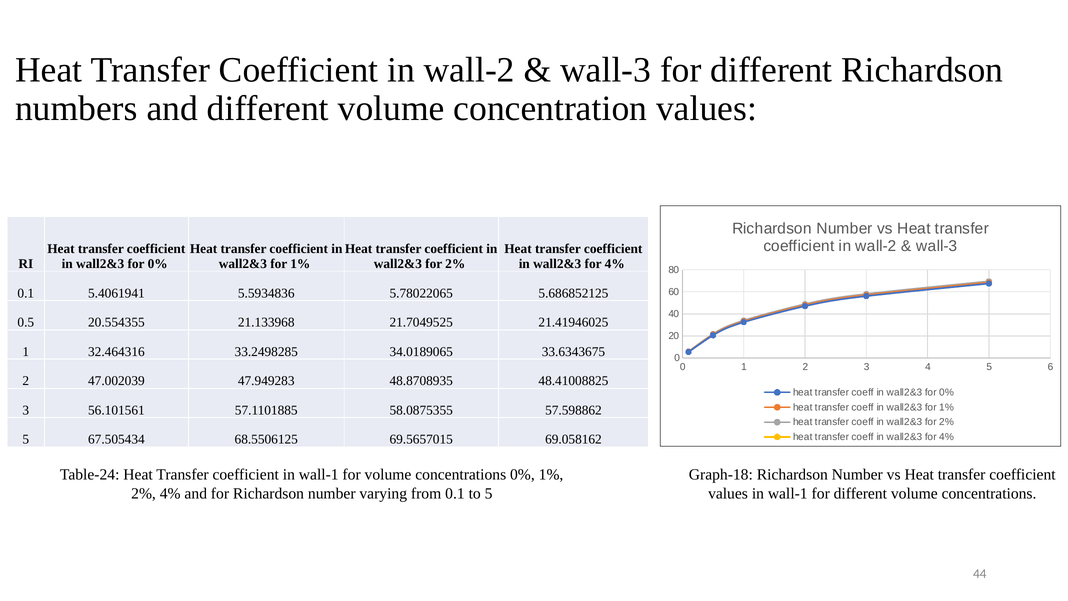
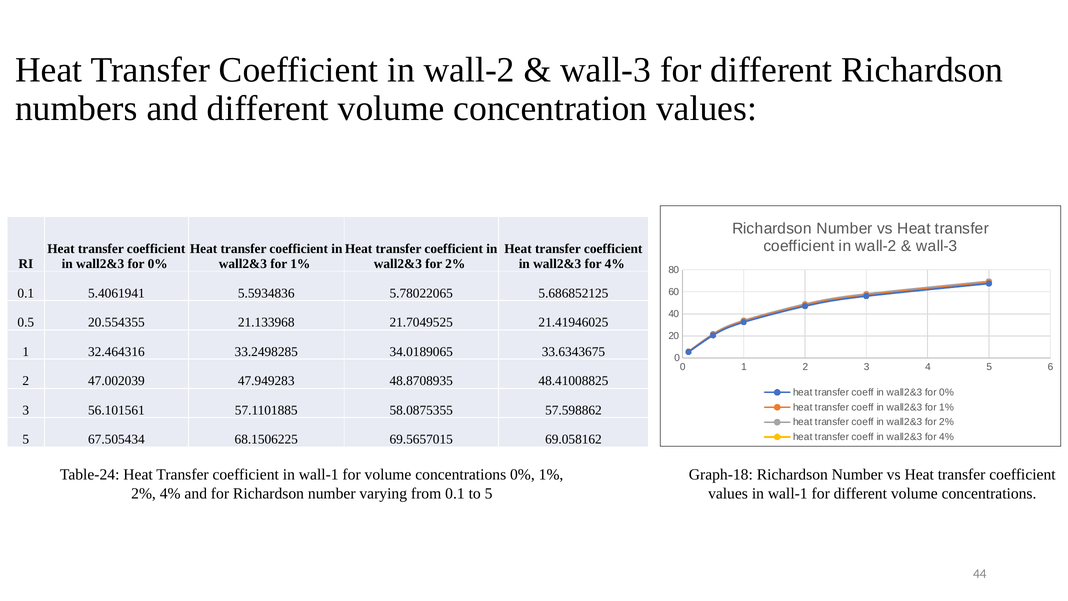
68.5506125: 68.5506125 -> 68.1506225 (266, 439)
